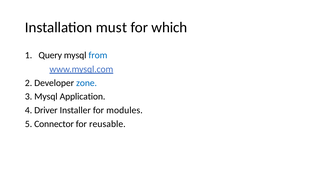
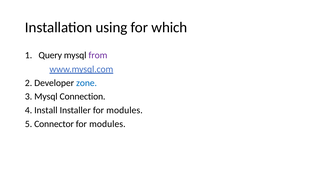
must: must -> using (112, 27)
from colour: blue -> purple (98, 55)
Application: Application -> Connection (83, 97)
Driver: Driver -> Install (46, 110)
reusable: reusable -> modules (107, 124)
